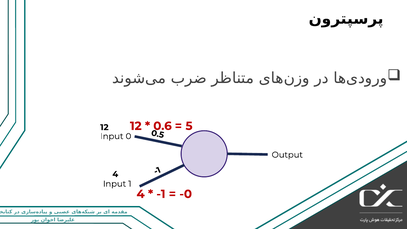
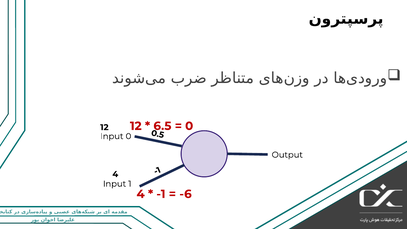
0.6: 0.6 -> 6.5 (162, 126)
5: 5 -> 0 (189, 126)
-0: -0 -> -6 (186, 194)
